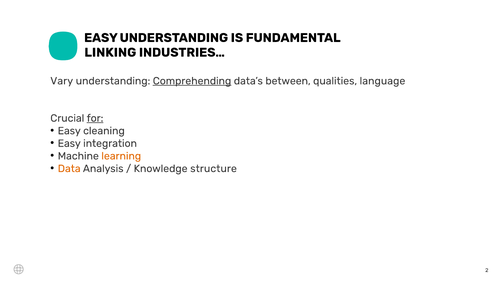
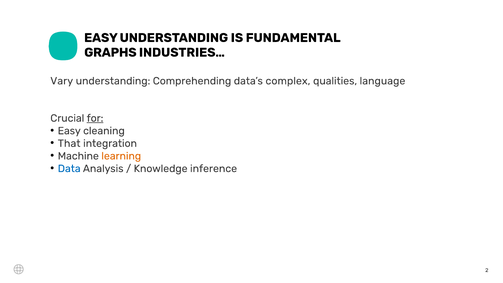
LINKING: LINKING -> GRAPHS (110, 52)
Comprehending underline: present -> none (192, 81)
between: between -> complex (288, 81)
Easy: Easy -> That (69, 143)
Data colour: orange -> blue (69, 169)
structure: structure -> inference (214, 169)
